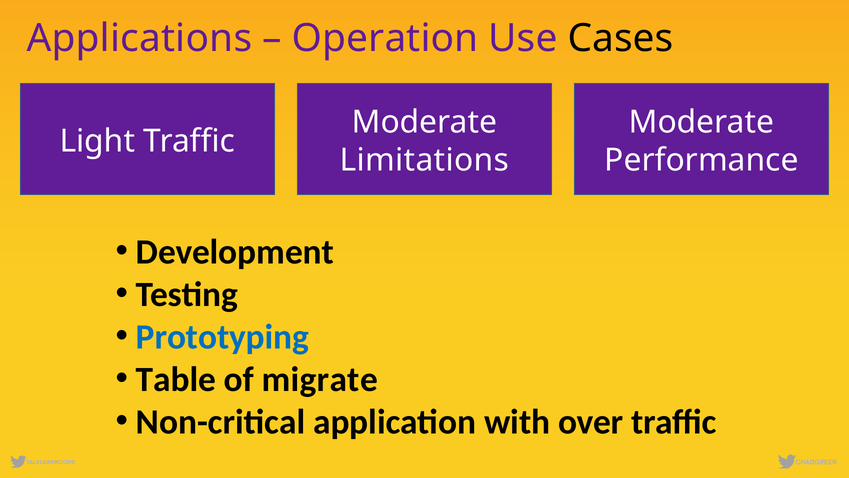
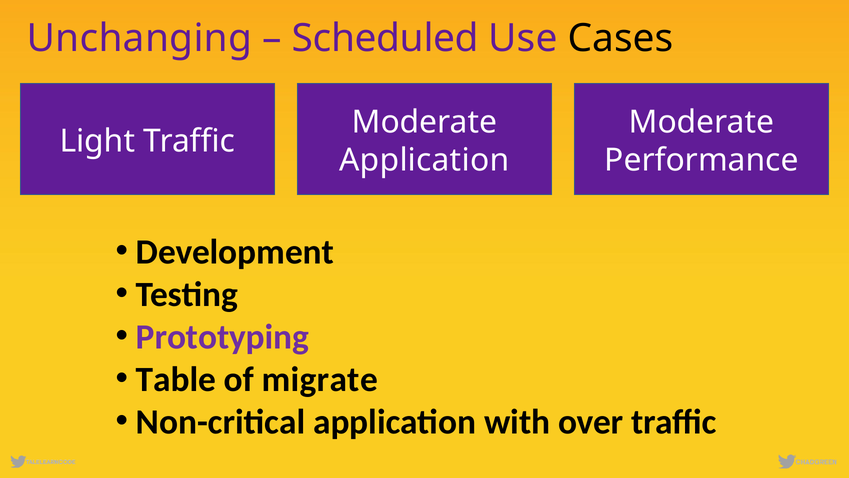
Applications: Applications -> Unchanging (139, 38)
Operation: Operation -> Scheduled (385, 38)
Limitations: Limitations -> Application (424, 160)
Prototyping colour: blue -> purple (222, 337)
